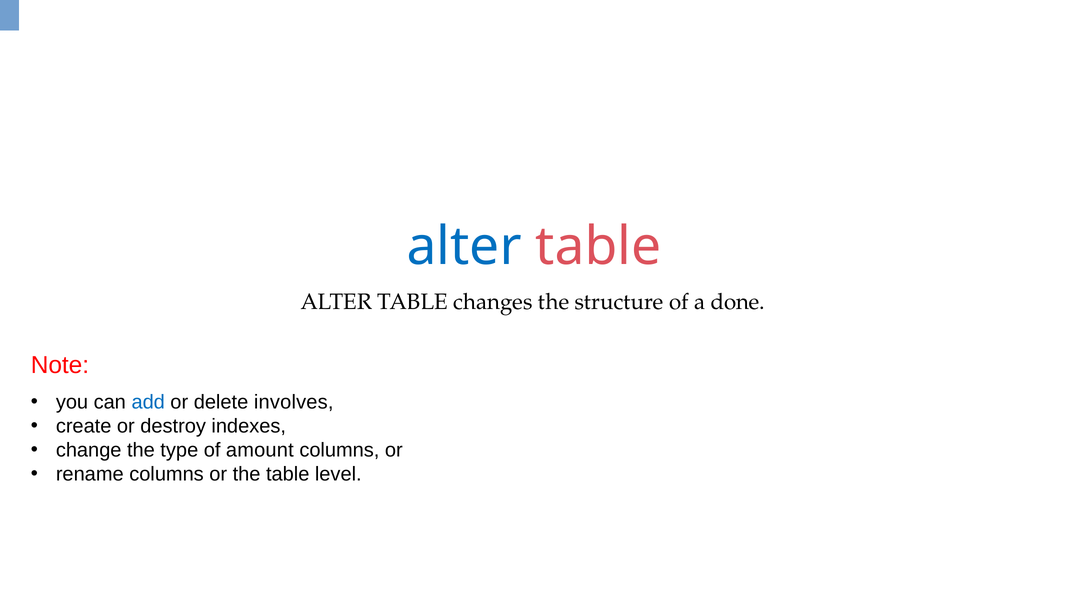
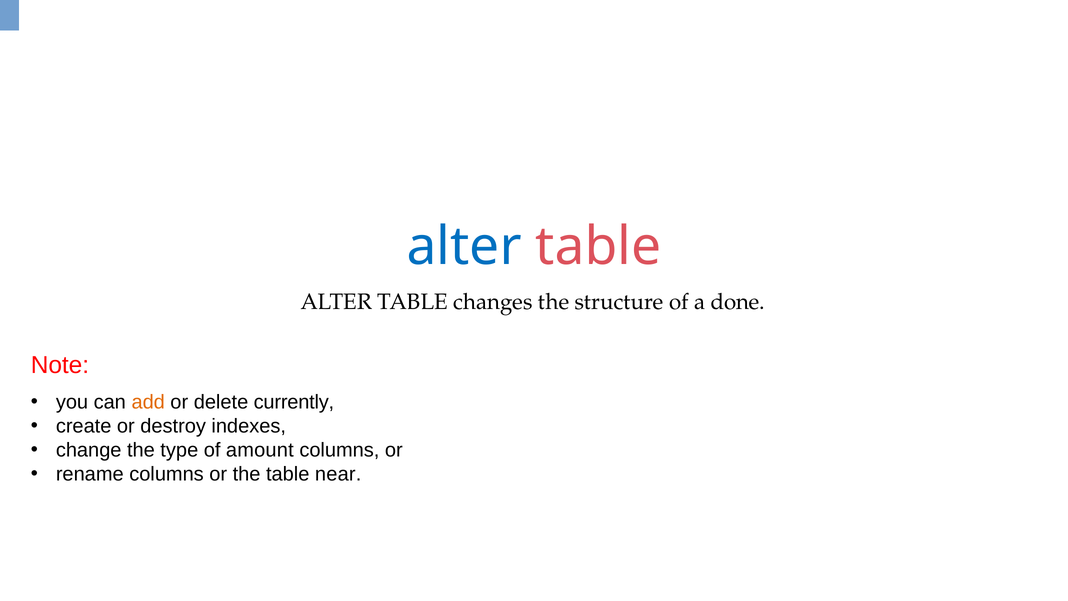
add colour: blue -> orange (148, 402)
involves: involves -> currently (294, 402)
level: level -> near (338, 474)
